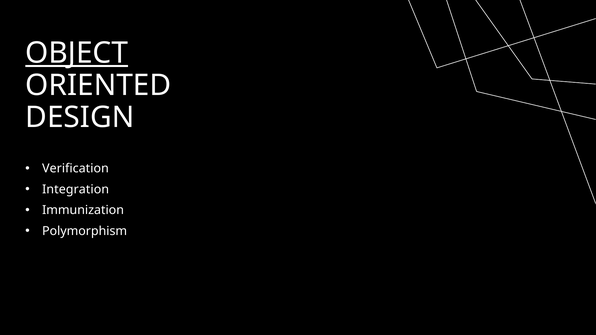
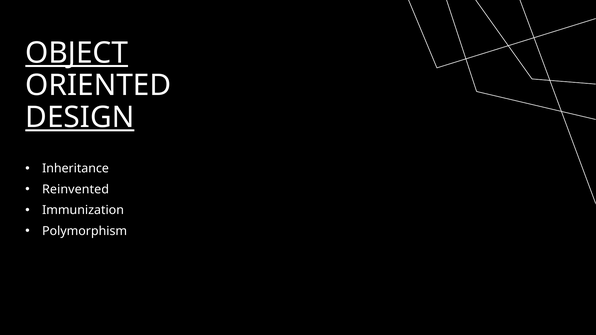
DESIGN underline: none -> present (80, 118)
Verification: Verification -> Inheritance (75, 169)
Integration: Integration -> Reinvented (76, 190)
